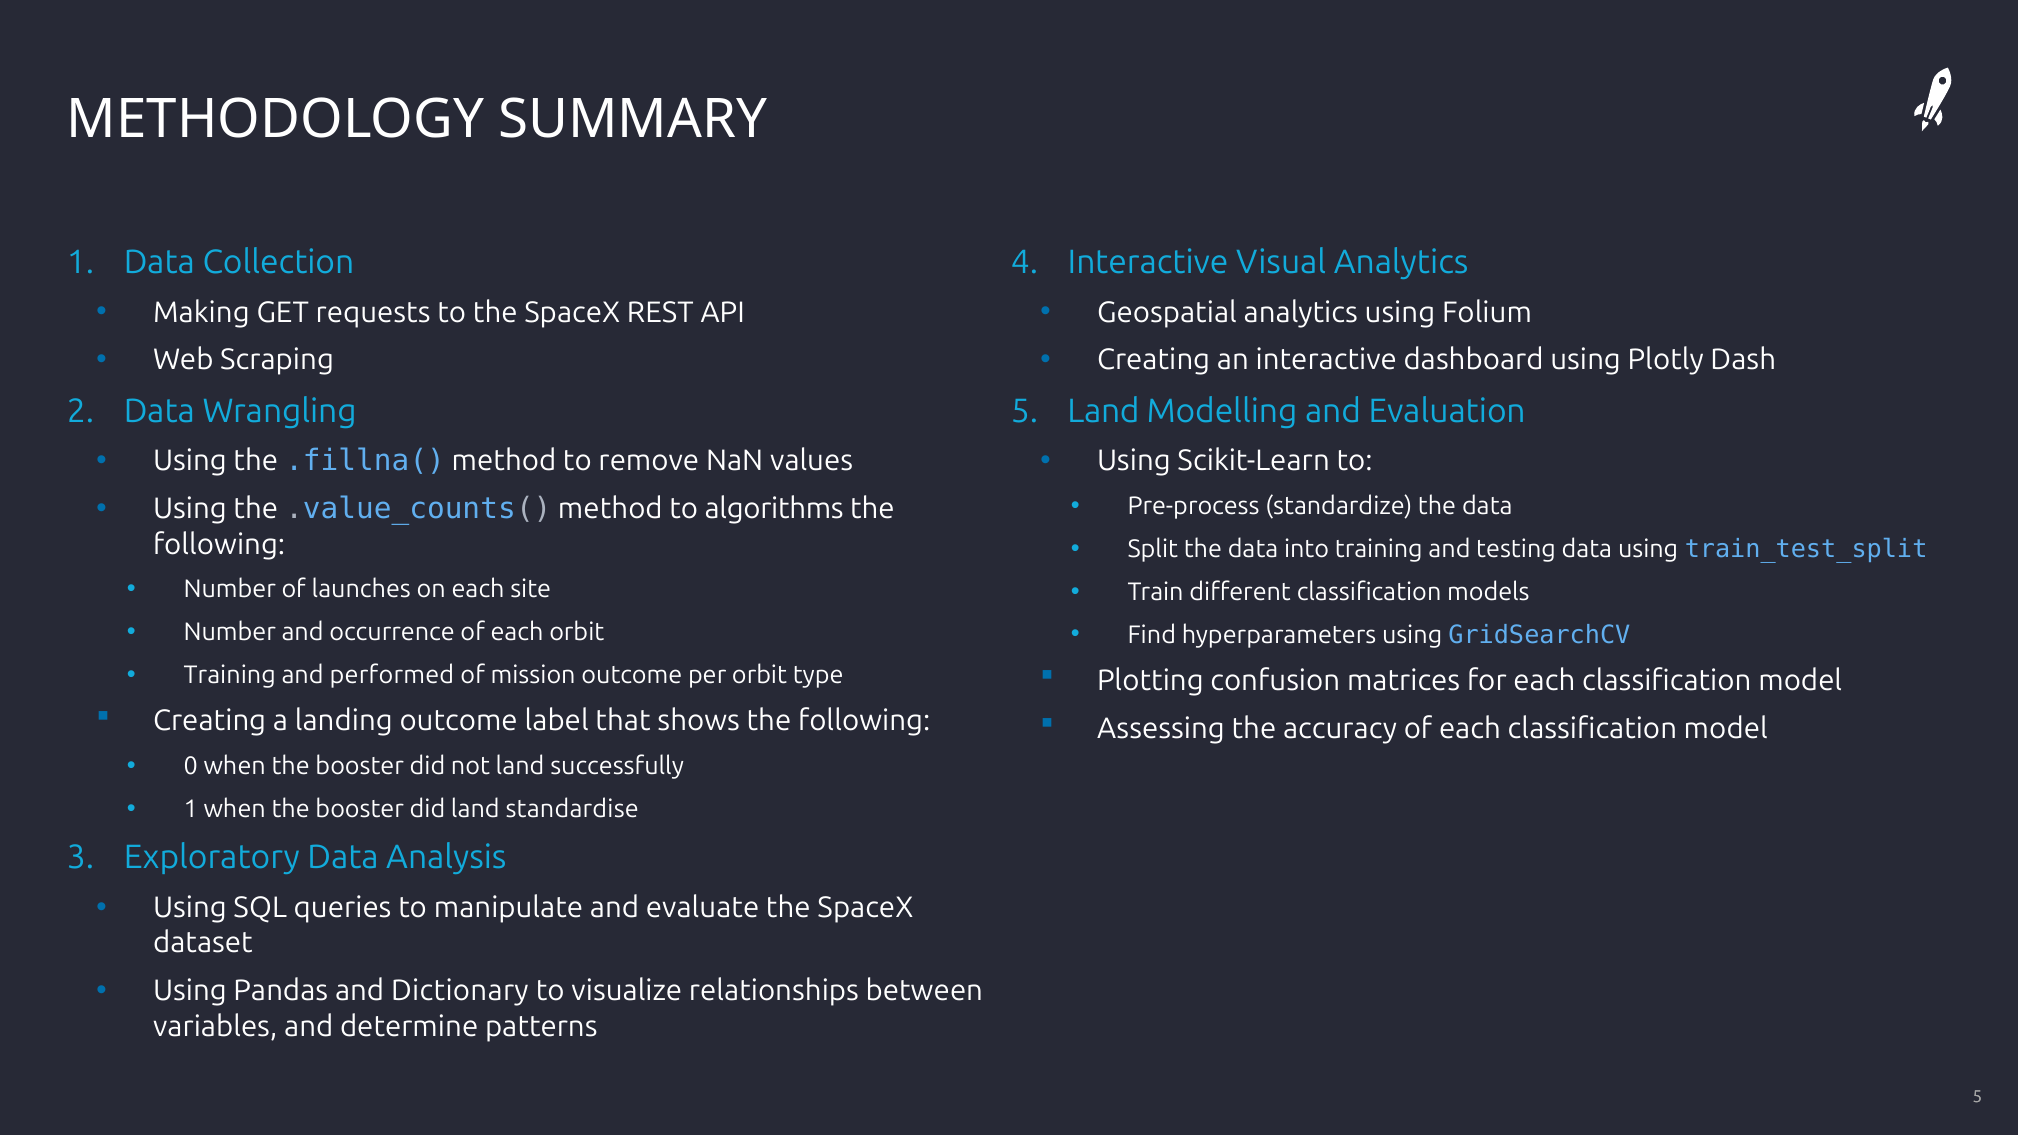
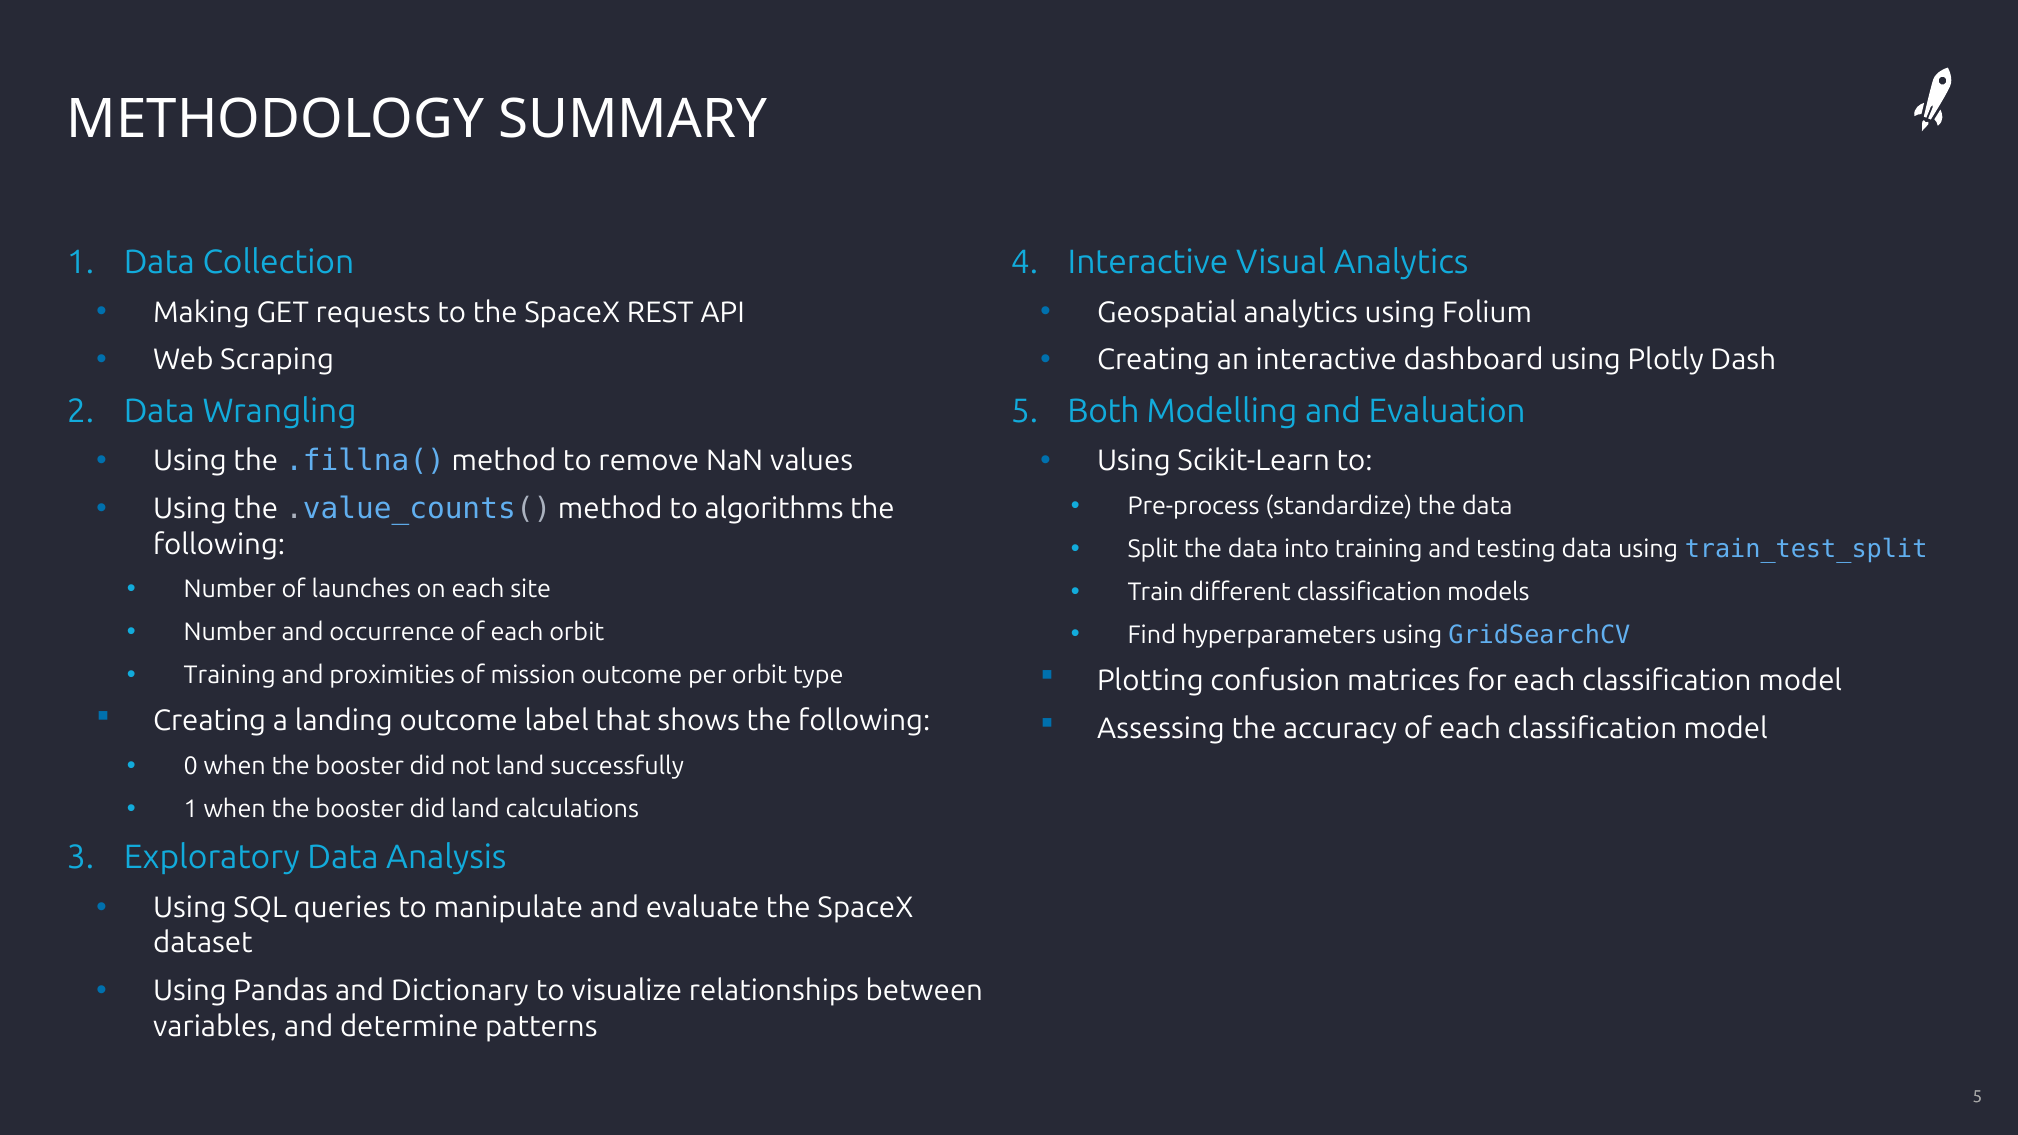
Land: Land -> Both (1103, 411)
performed: performed -> proximities (392, 675)
standardise: standardise -> calculations (572, 809)
